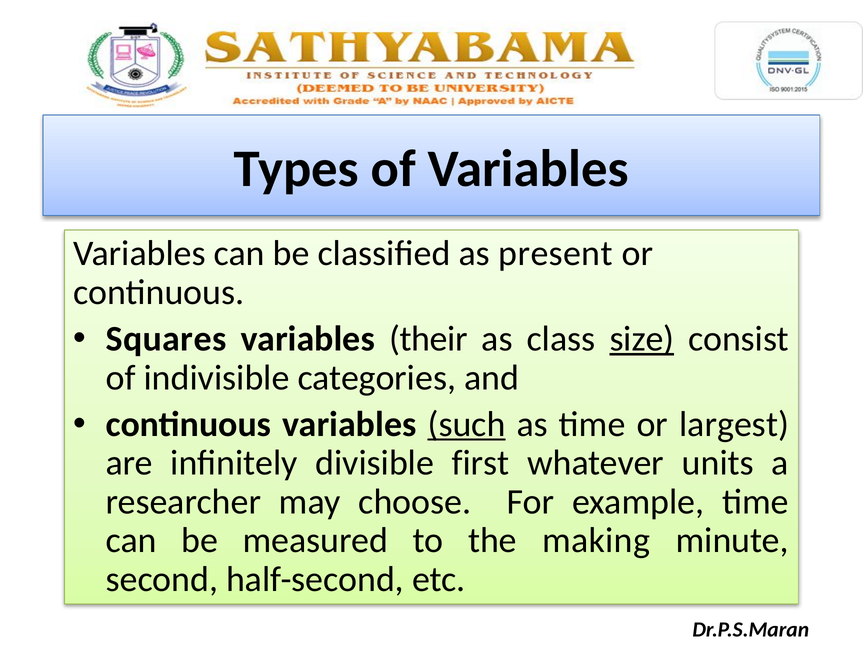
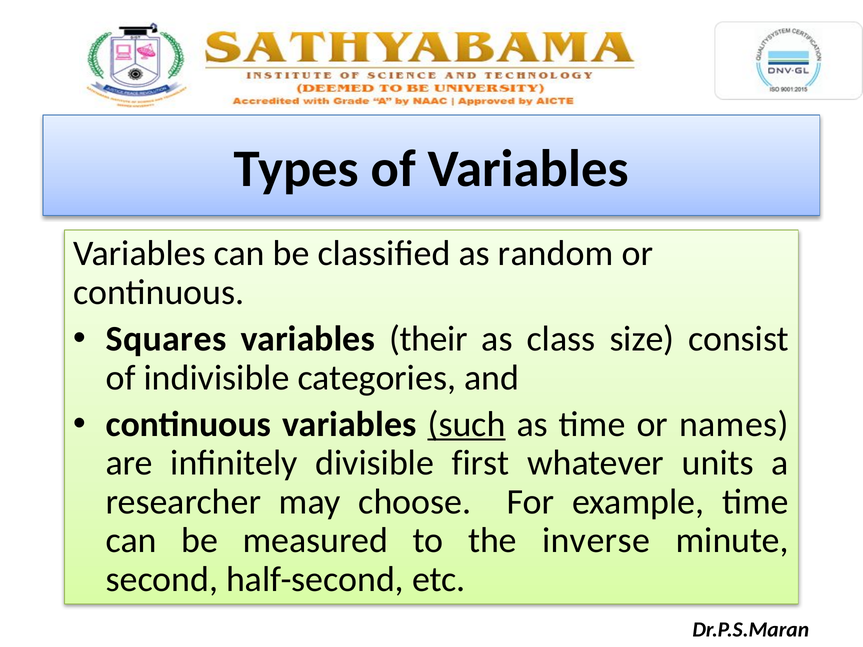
present: present -> random (556, 254)
size underline: present -> none (642, 339)
largest: largest -> names (734, 424)
making: making -> inverse (596, 541)
